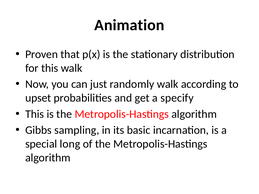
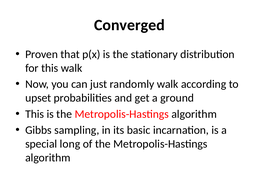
Animation: Animation -> Converged (129, 25)
specify: specify -> ground (177, 98)
